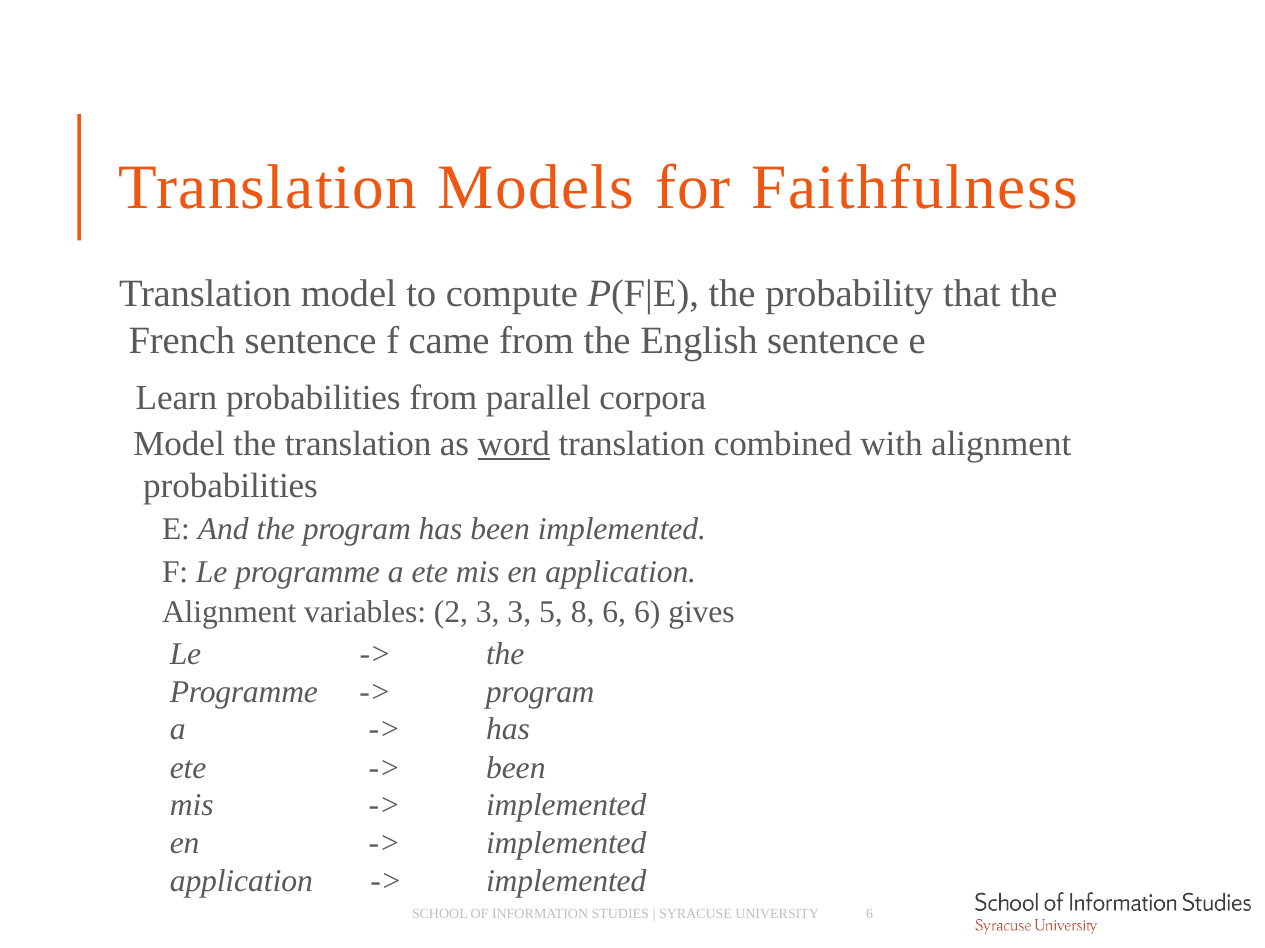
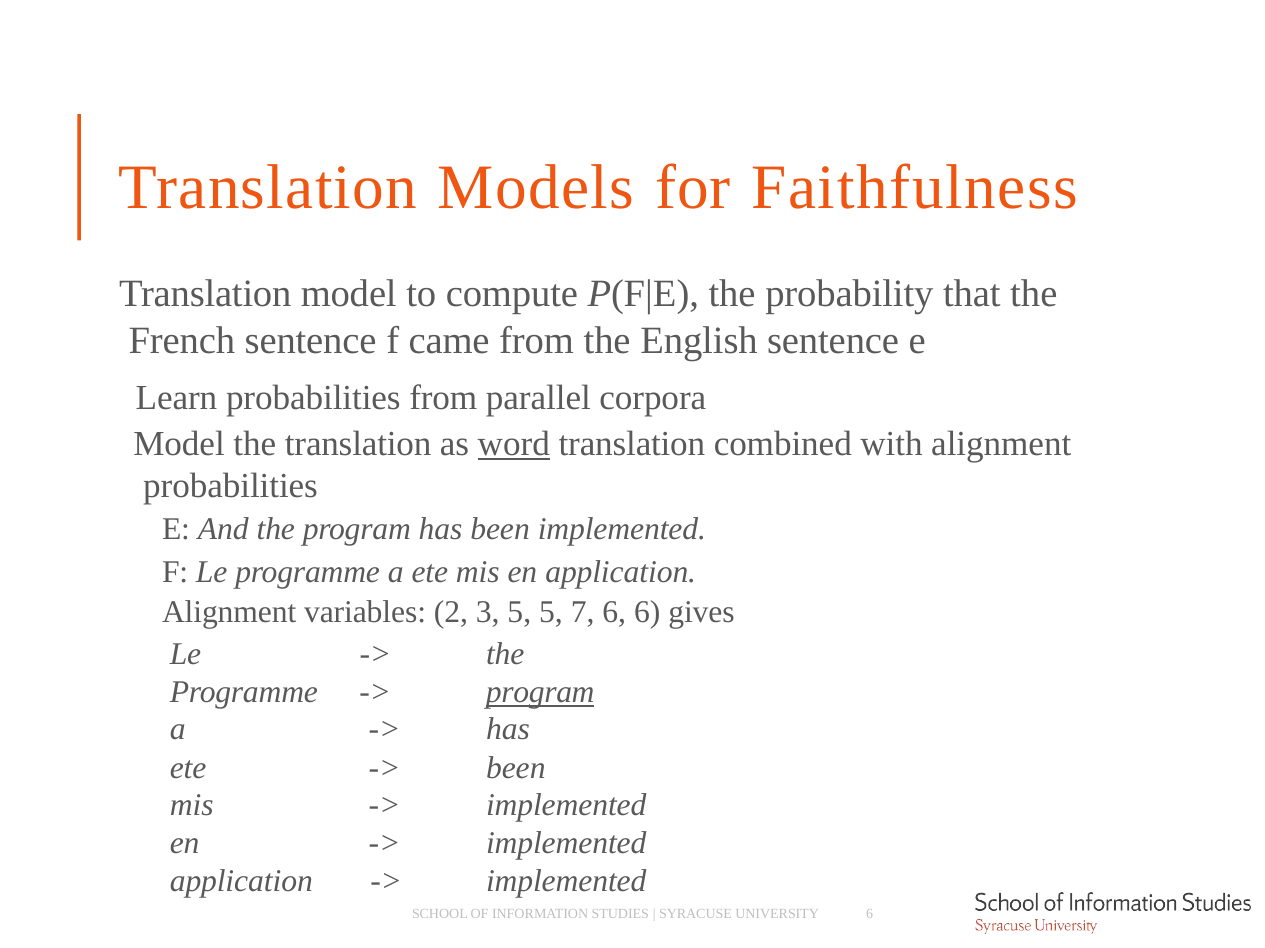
3 3: 3 -> 5 (519, 613)
8: 8 -> 7 (583, 613)
program underline: none -> present (540, 693)
